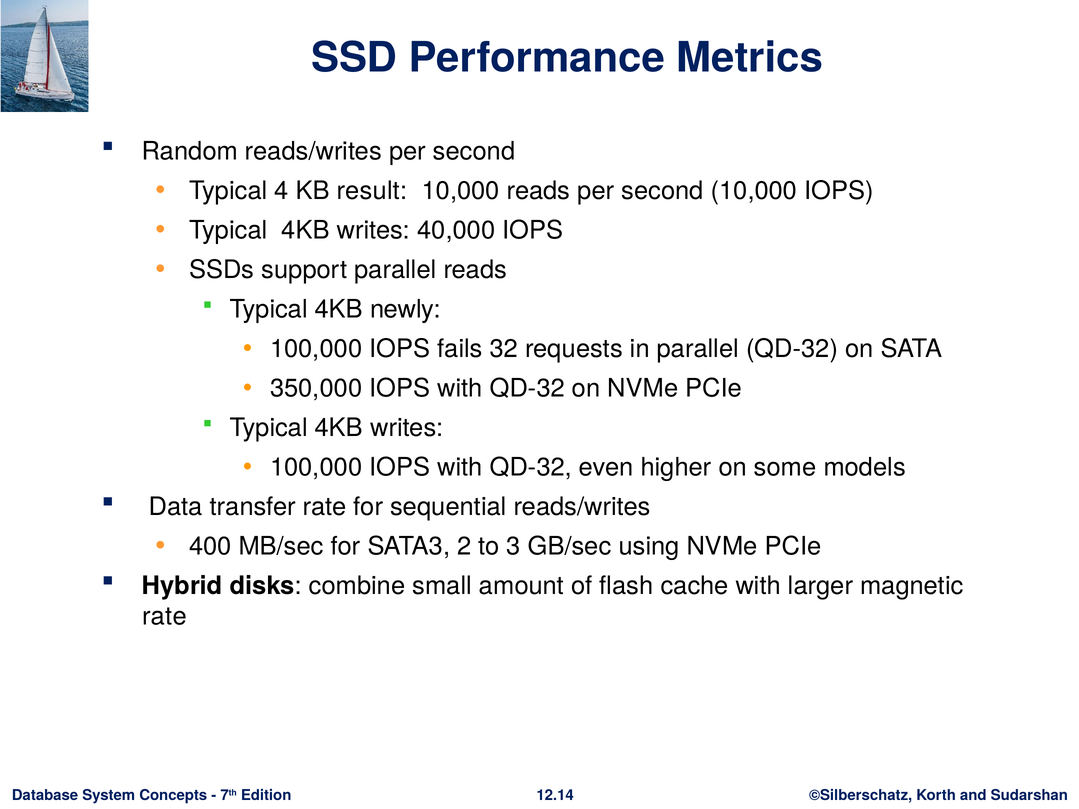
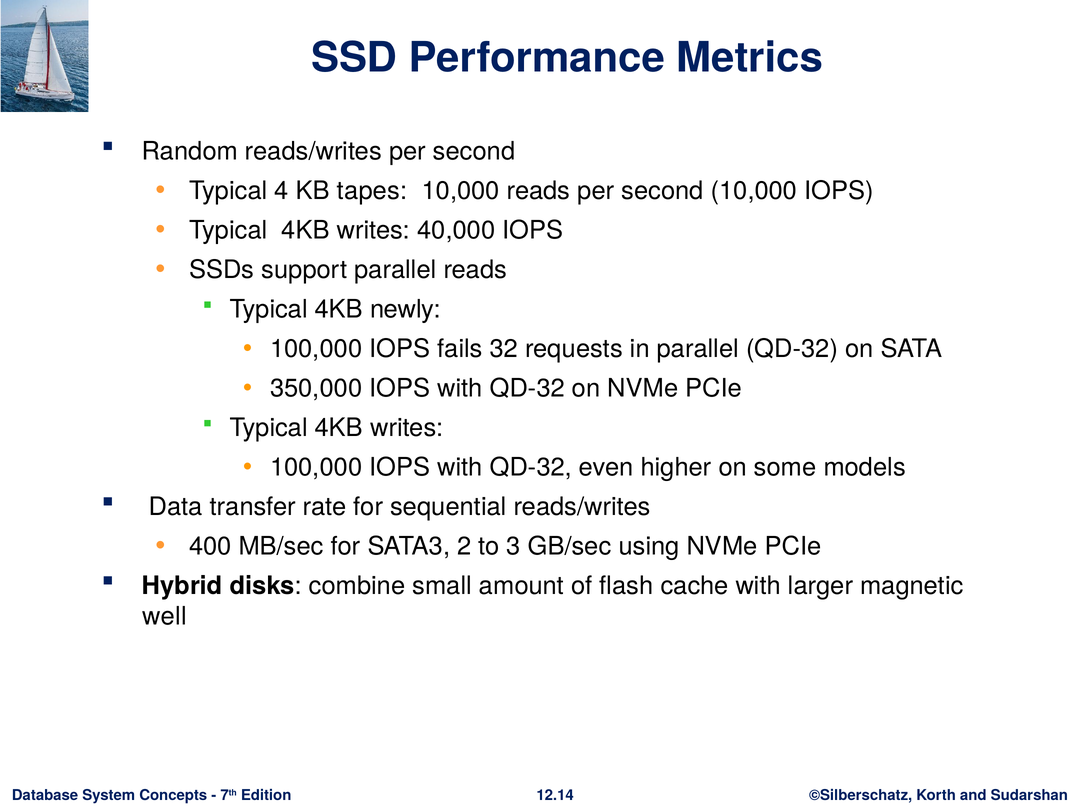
result: result -> tapes (372, 191)
rate: rate -> well (164, 617)
